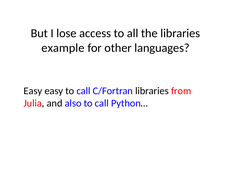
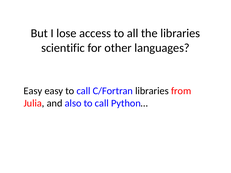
example: example -> scientific (63, 48)
